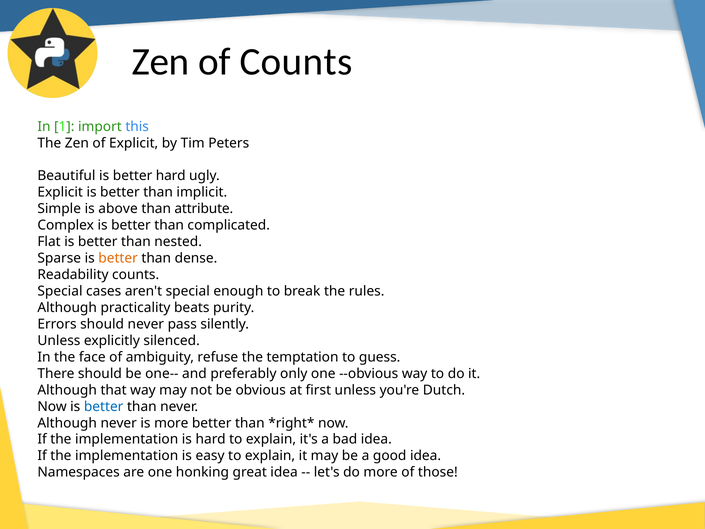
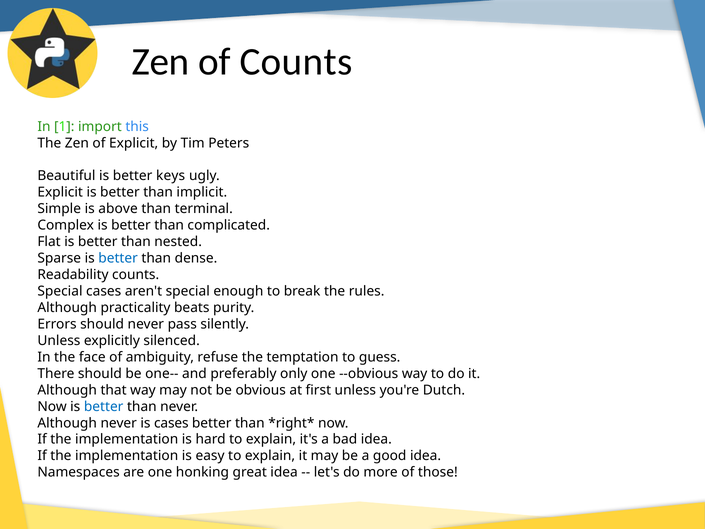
better hard: hard -> keys (171, 176)
attribute: attribute -> terminal (204, 209)
better colour: orange -> blue (118, 258)
is more: more -> cases (171, 423)
